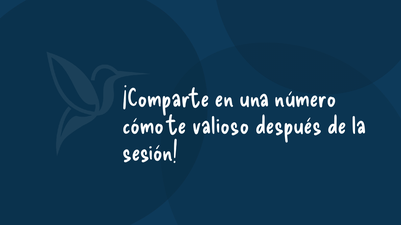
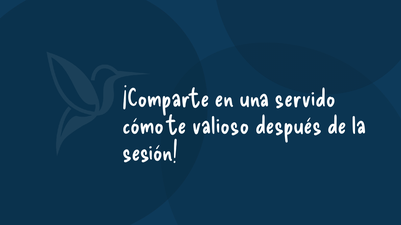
número: número -> servido (305, 99)
